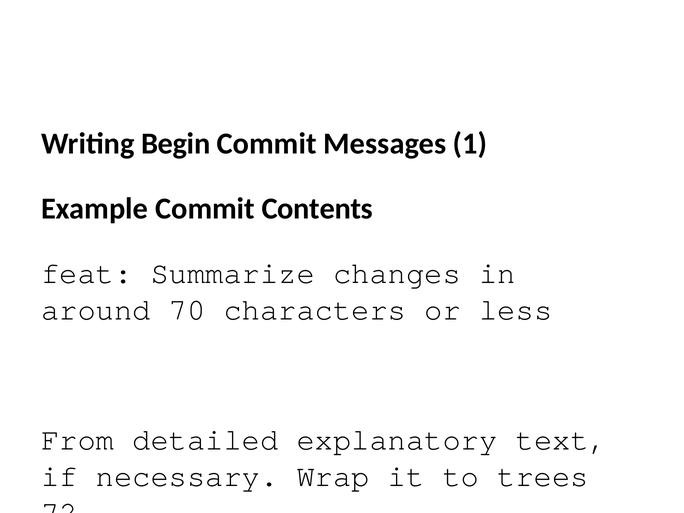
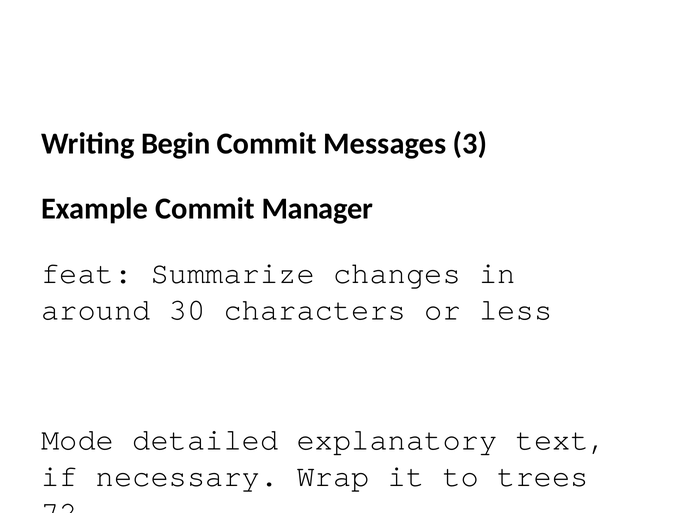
1: 1 -> 3 (470, 143)
Contents: Contents -> Manager (317, 208)
70: 70 -> 30 (187, 310)
From: From -> Mode (78, 440)
